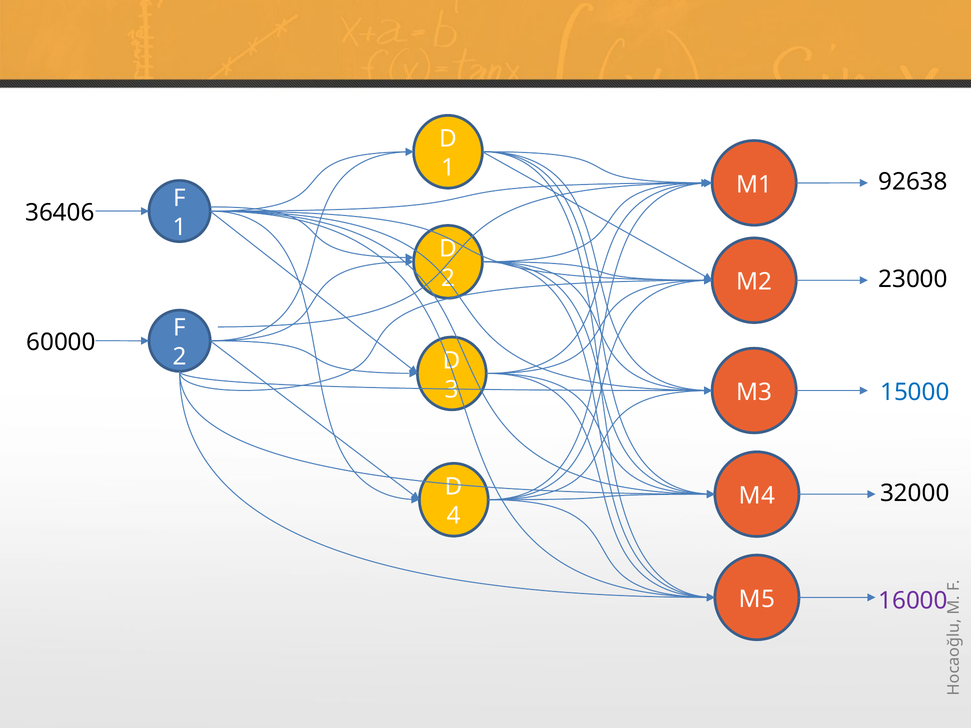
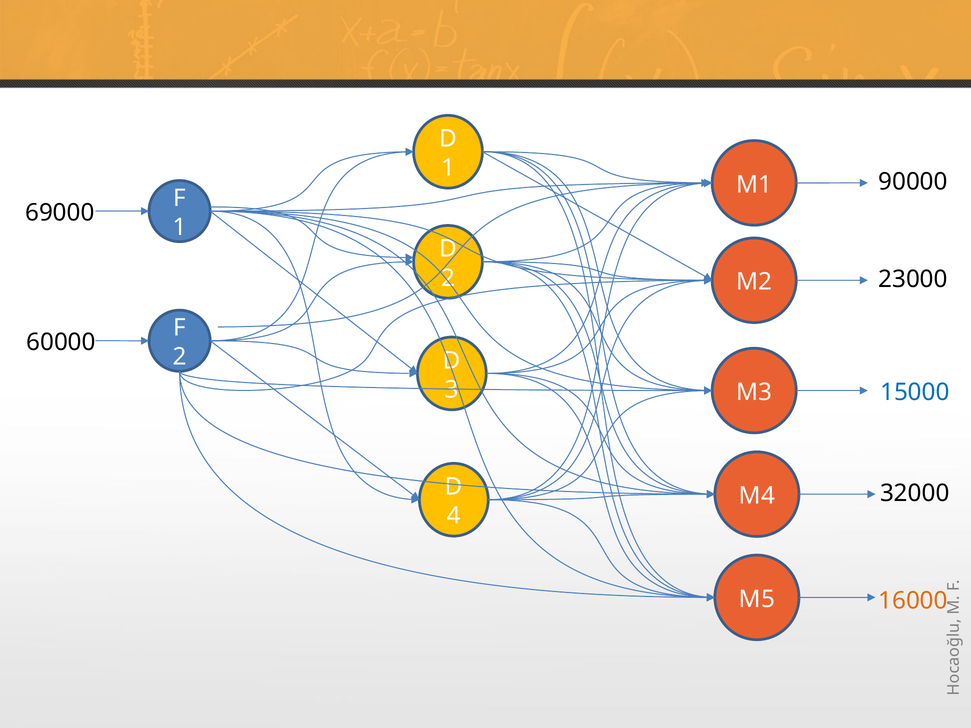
92638: 92638 -> 90000 (913, 182)
36406: 36406 -> 69000 (60, 213)
16000 colour: purple -> orange (913, 601)
